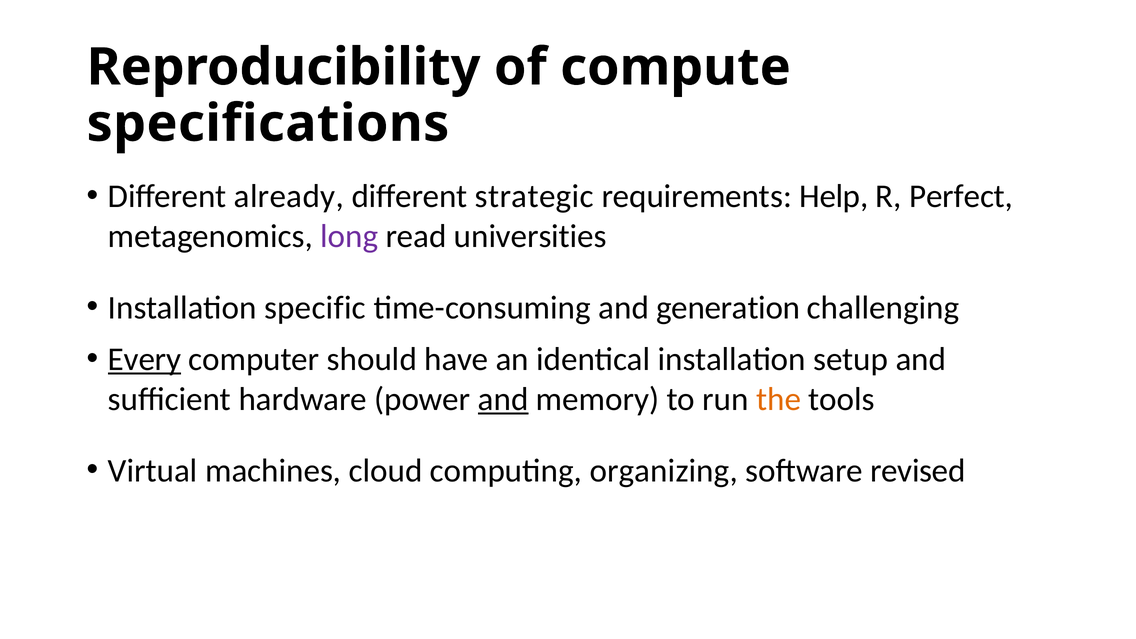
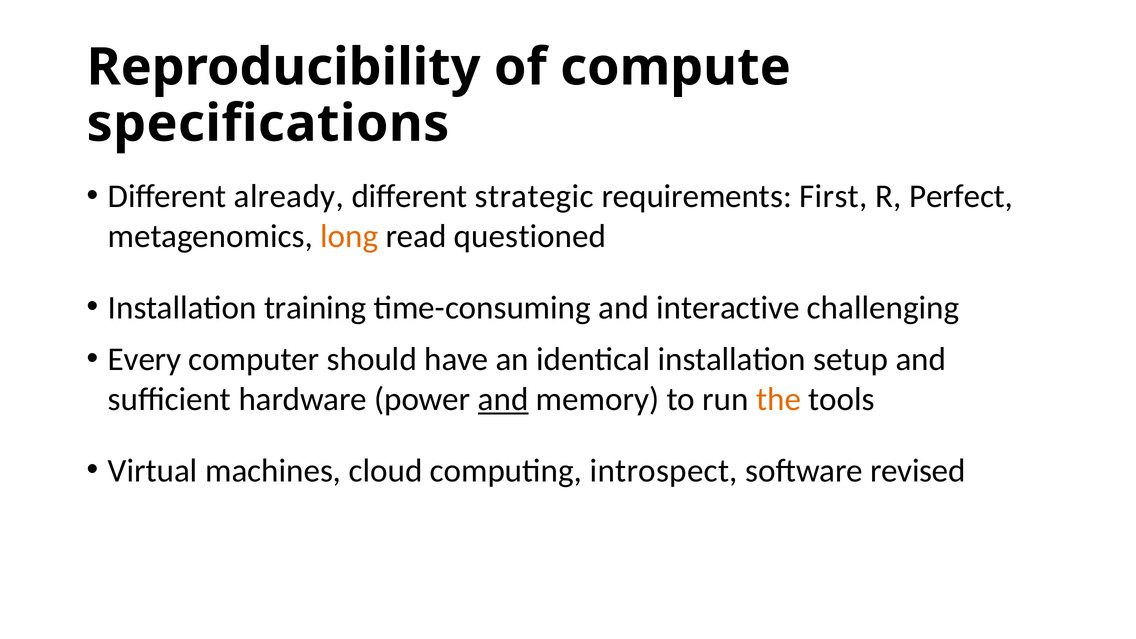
Help: Help -> First (833, 197)
long colour: purple -> orange (349, 236)
universities: universities -> questioned (530, 236)
specific: specific -> training (315, 308)
generation: generation -> interactive (728, 308)
Every underline: present -> none (145, 359)
organizing: organizing -> introspect (664, 471)
